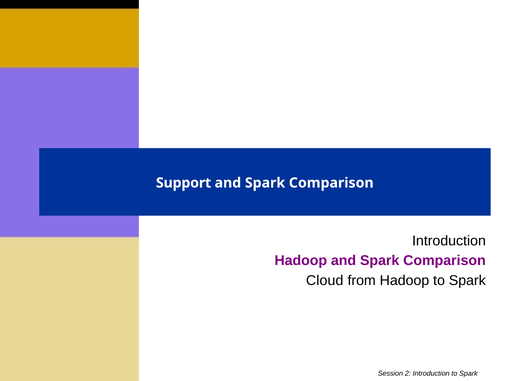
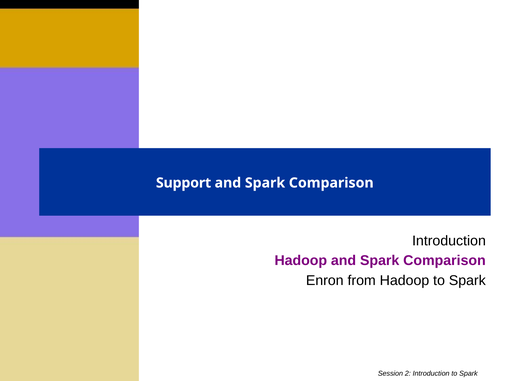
Cloud: Cloud -> Enron (325, 281)
